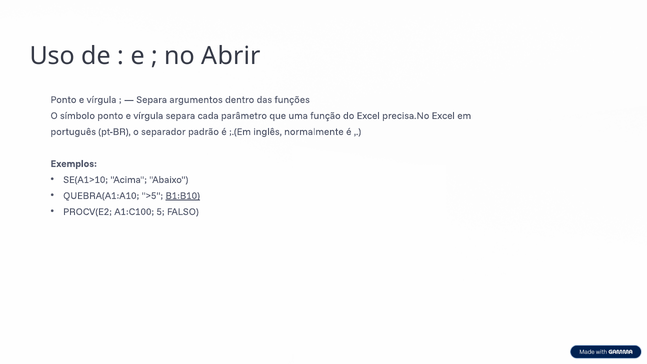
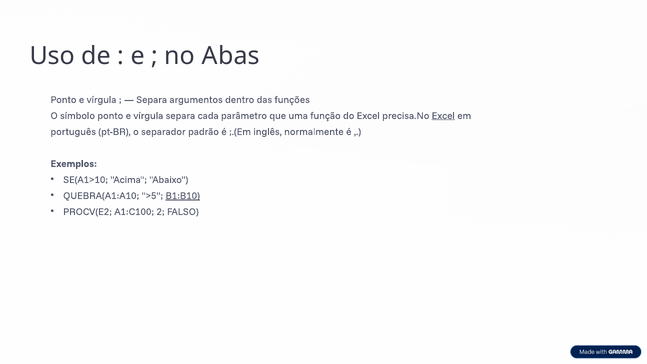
Abrir: Abrir -> Abas (231, 56)
Excel underline: none -> present (443, 116)
5: 5 -> 2 (161, 212)
